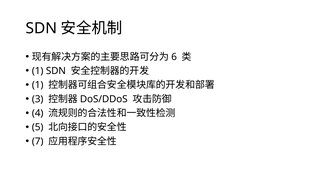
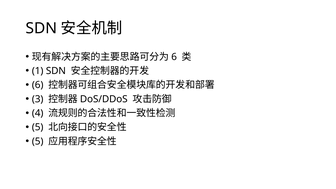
1: 1 -> 6 (38, 85)
7: 7 -> 5 (38, 141)
